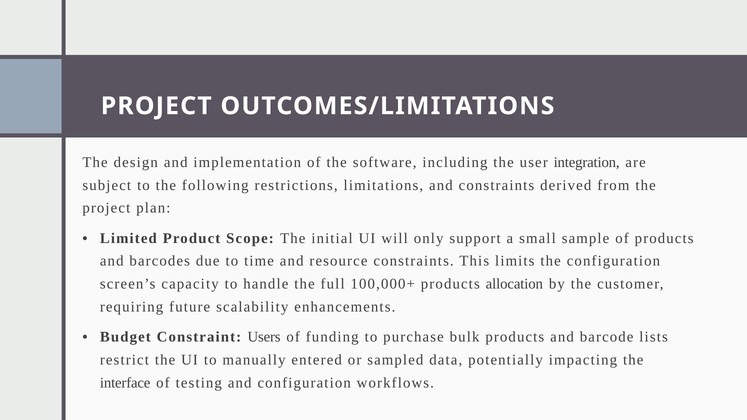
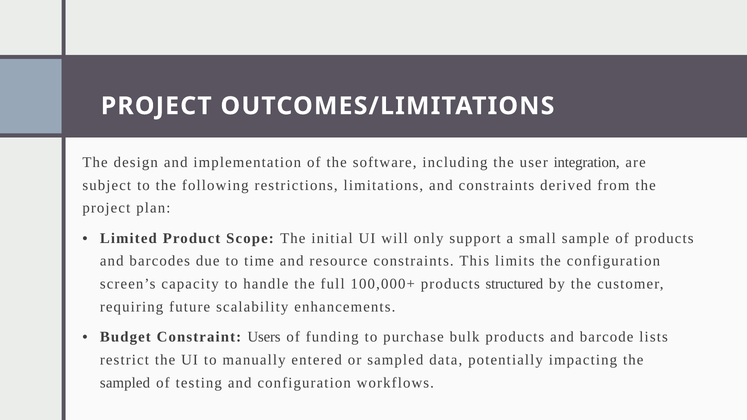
allocation: allocation -> structured (514, 284)
interface: interface -> sampled (125, 383)
